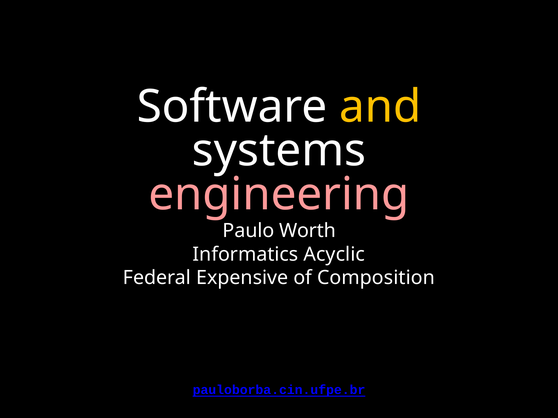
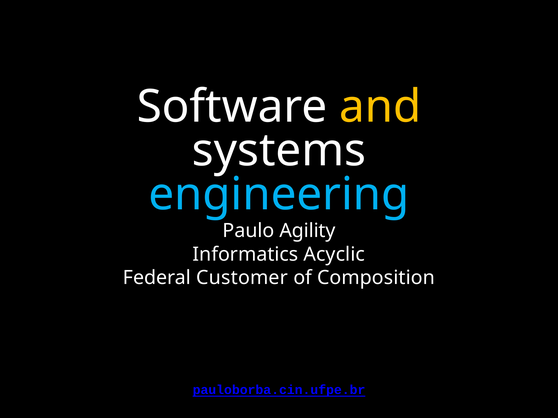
engineering colour: pink -> light blue (279, 195)
Worth: Worth -> Agility (308, 231)
Expensive: Expensive -> Customer (242, 278)
